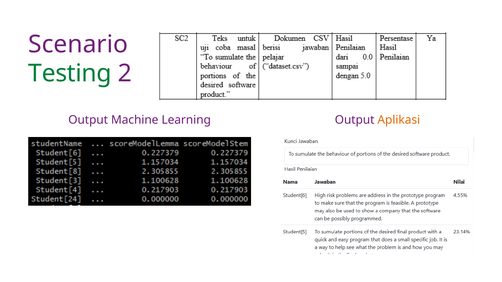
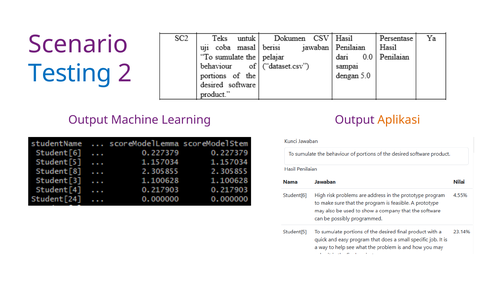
Testing colour: green -> blue (70, 74)
